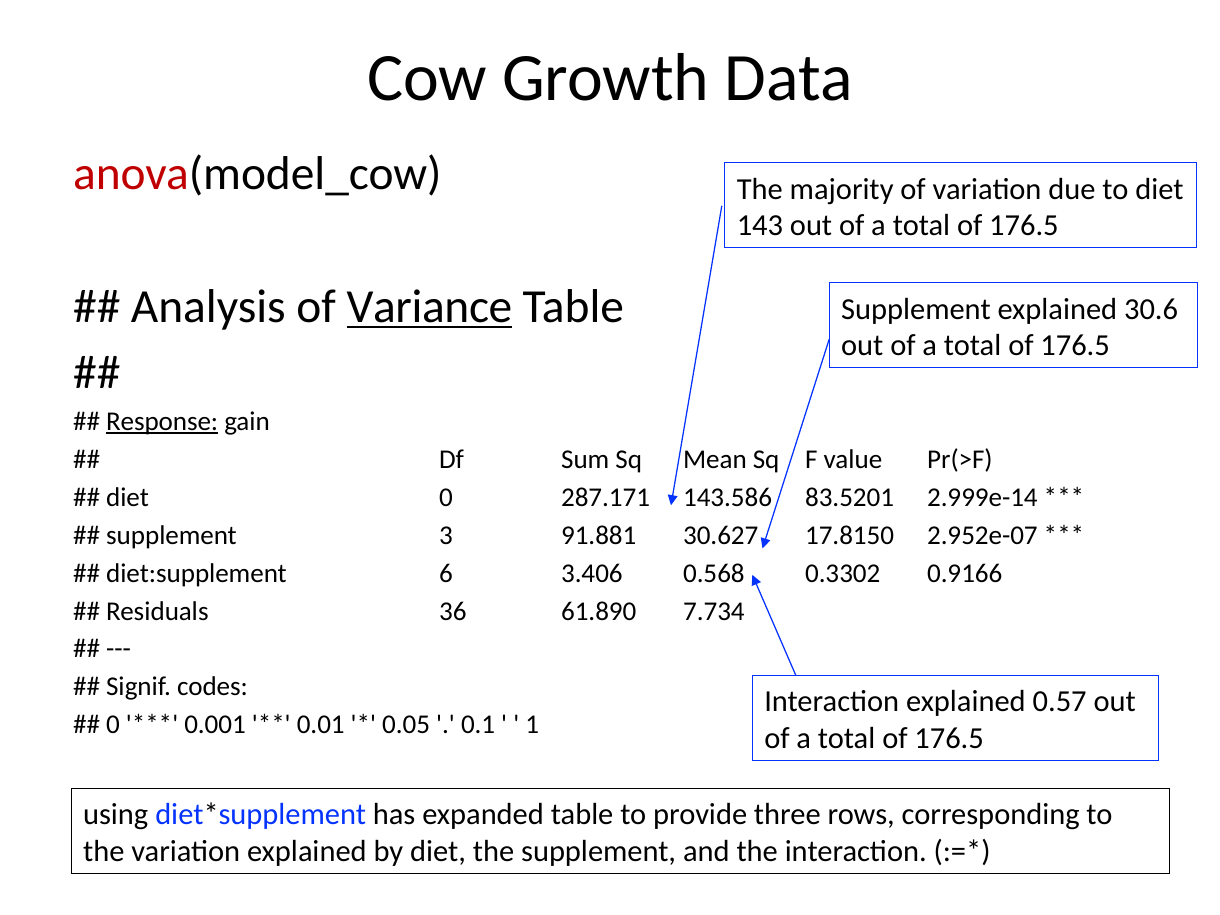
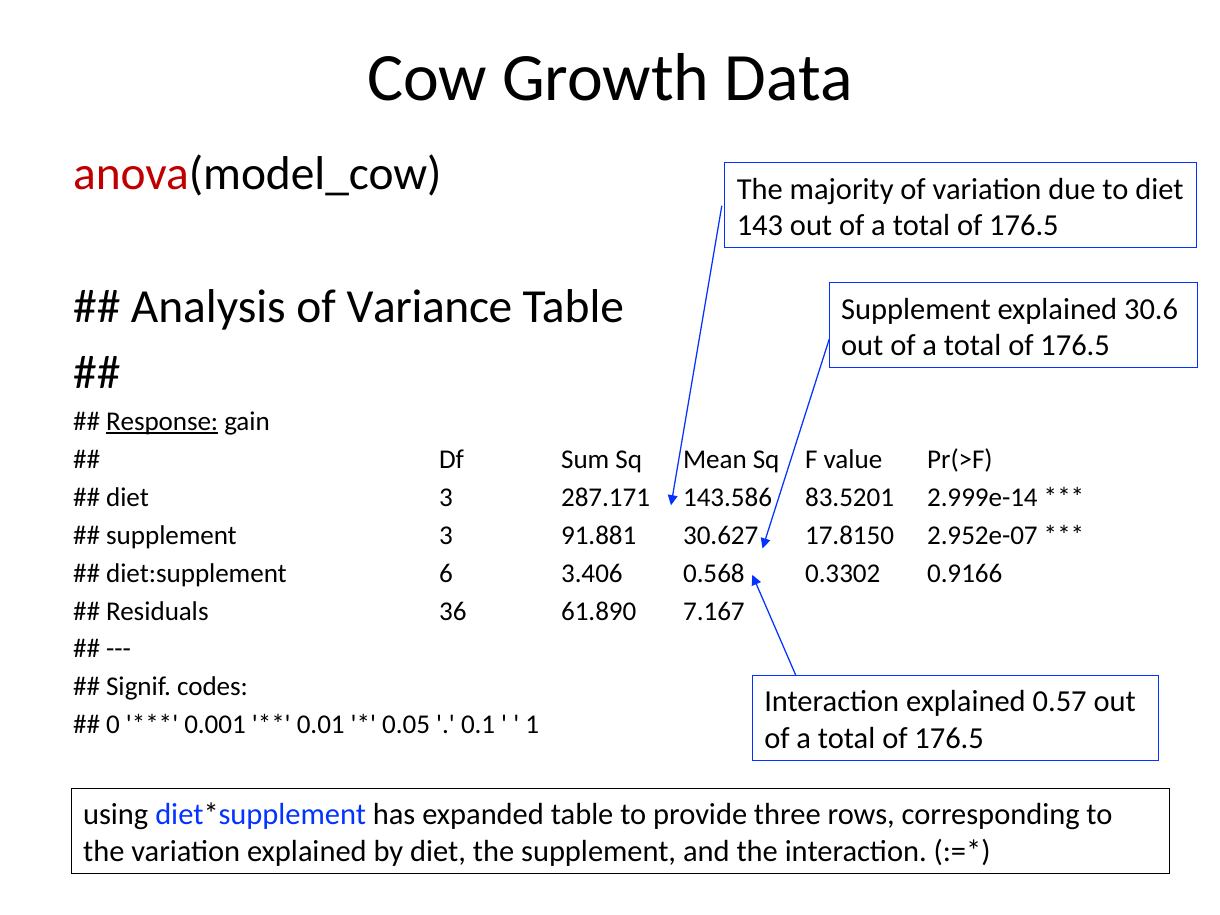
Variance underline: present -> none (429, 307)
diet 0: 0 -> 3 (446, 497)
7.734: 7.734 -> 7.167 (714, 611)
